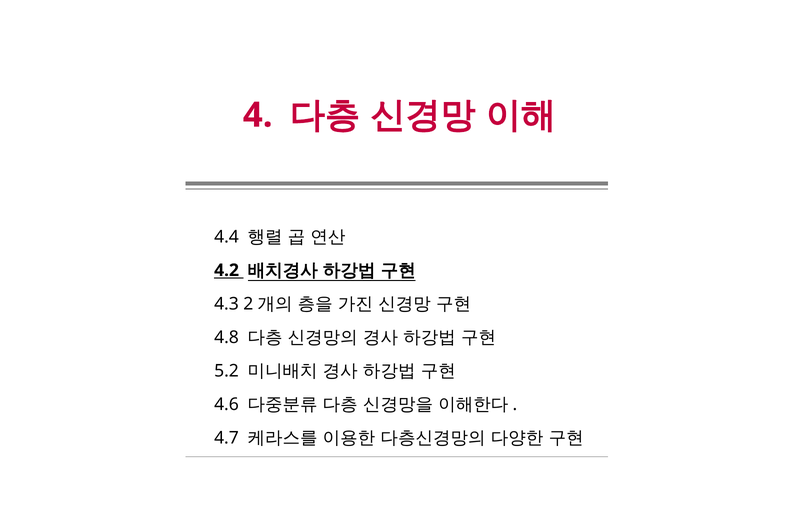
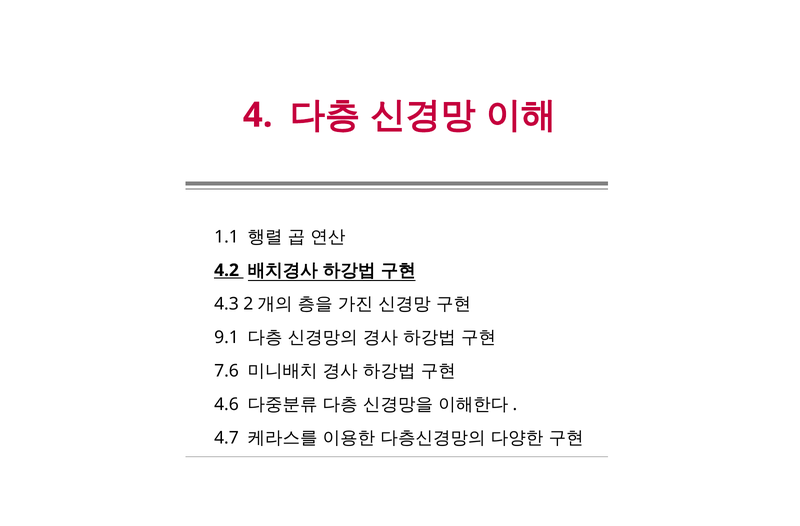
4.4: 4.4 -> 1.1 (226, 236)
4.8: 4.8 -> 9.1 (226, 337)
5.2: 5.2 -> 7.6 (226, 370)
